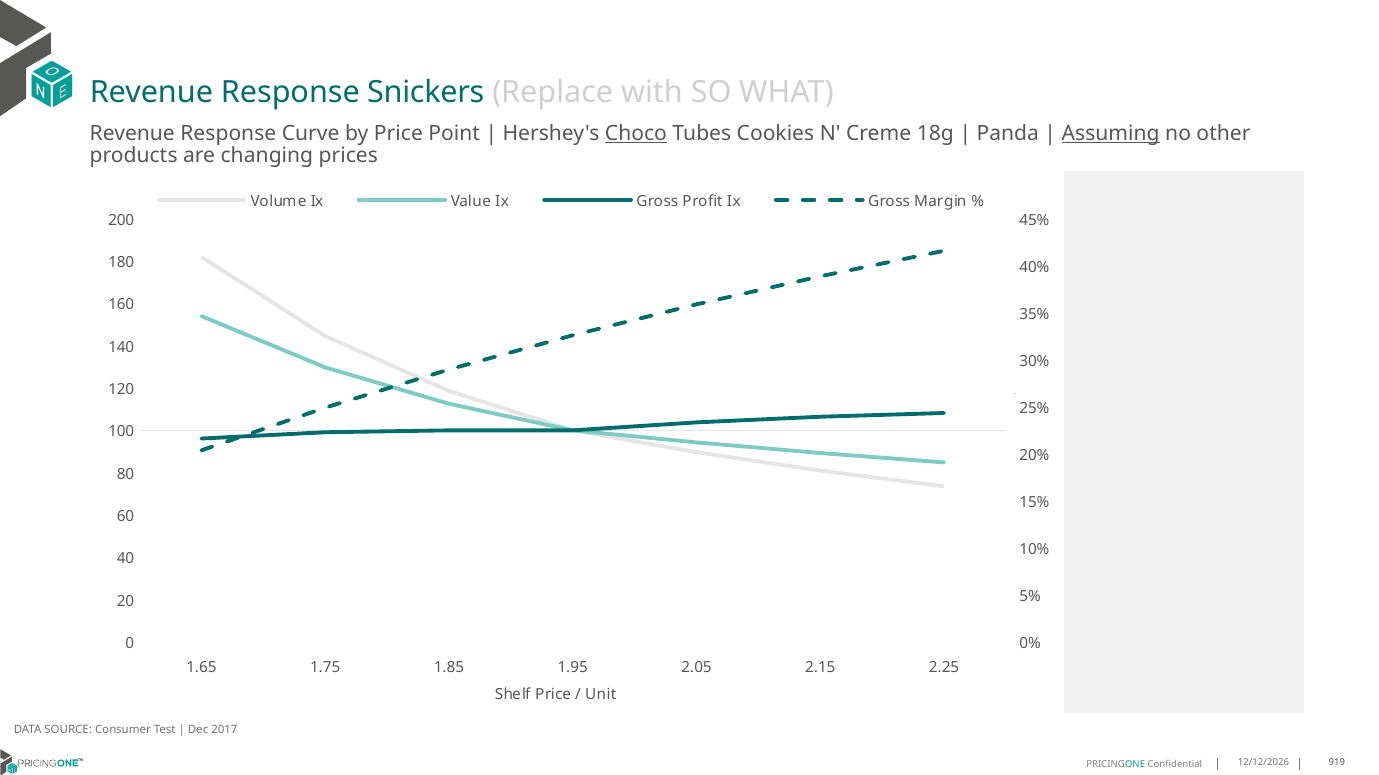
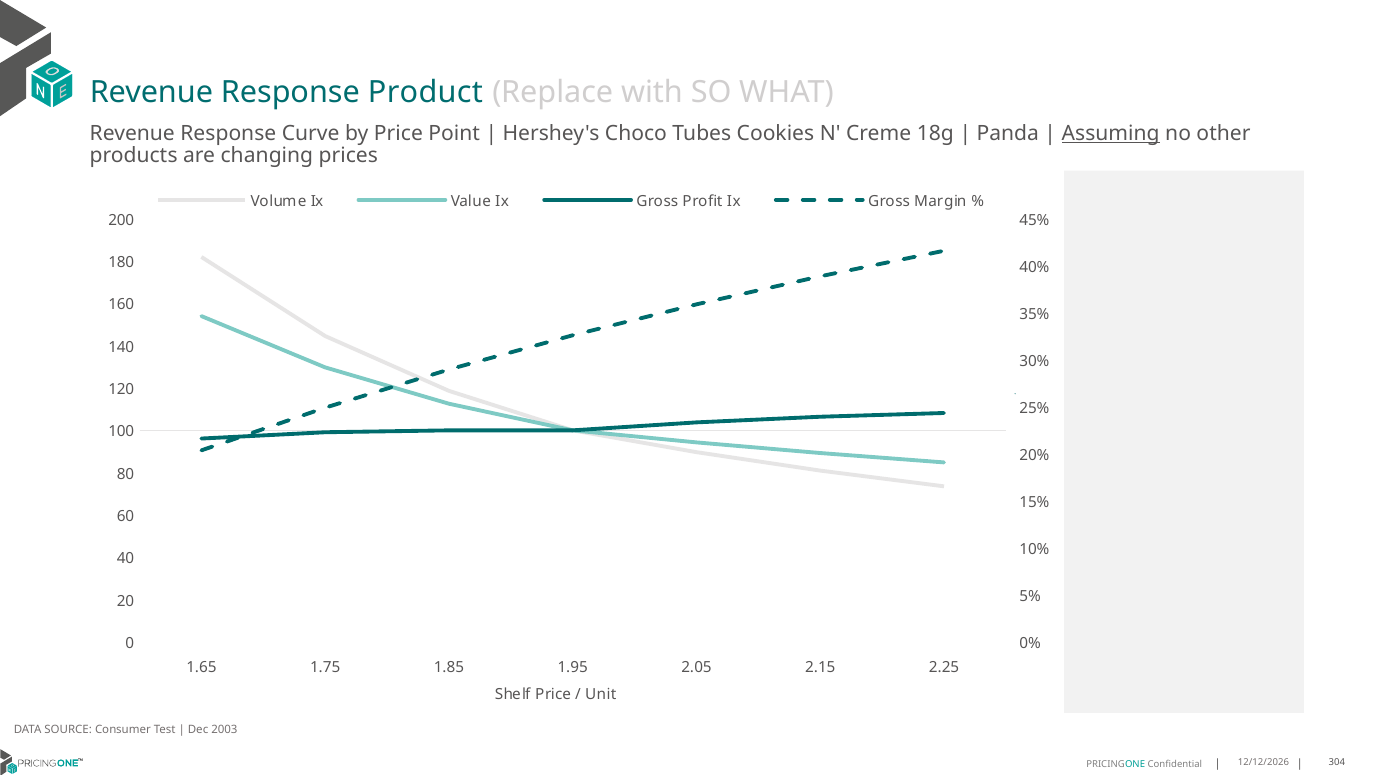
Snickers: Snickers -> Product (425, 93)
Choco underline: present -> none (636, 133)
2017: 2017 -> 2003 (224, 731)
919: 919 -> 304 (1337, 763)
